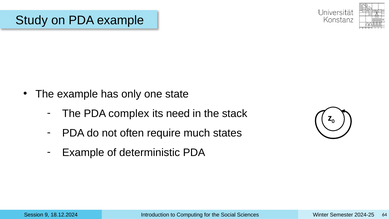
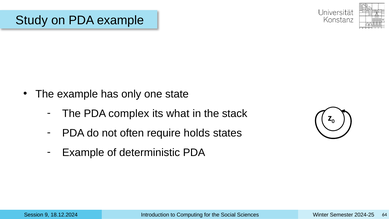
need: need -> what (178, 113)
much: much -> holds (197, 133)
